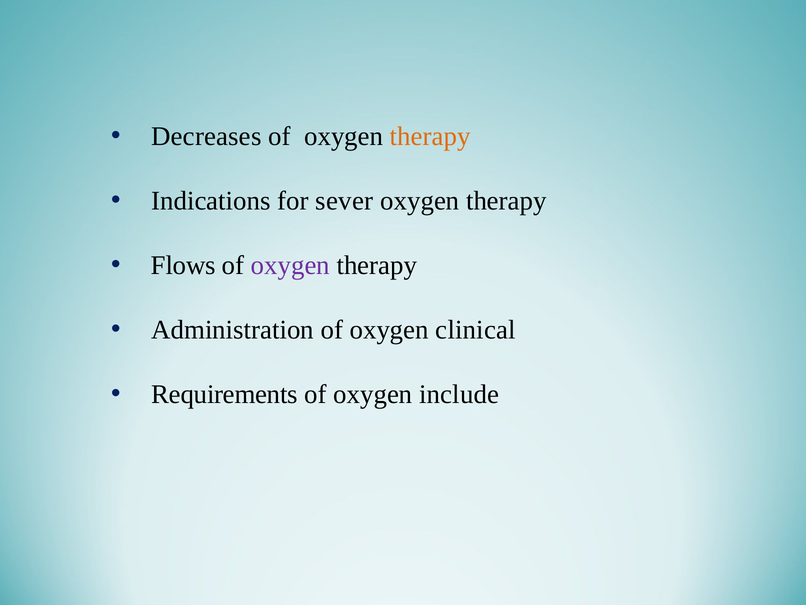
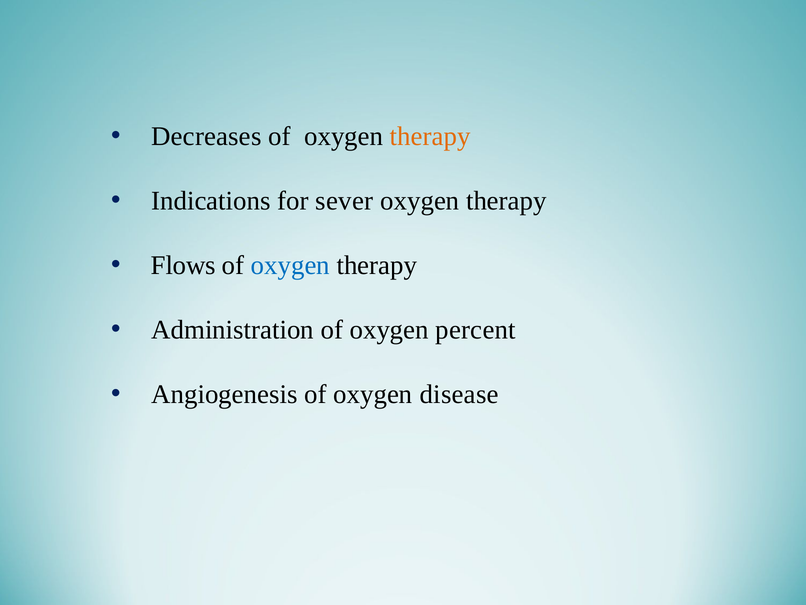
oxygen colour: purple -> blue (290, 265)
clinical: clinical -> percent (476, 330)
Requirements: Requirements -> Angiogenesis (224, 394)
include: include -> disease (459, 394)
